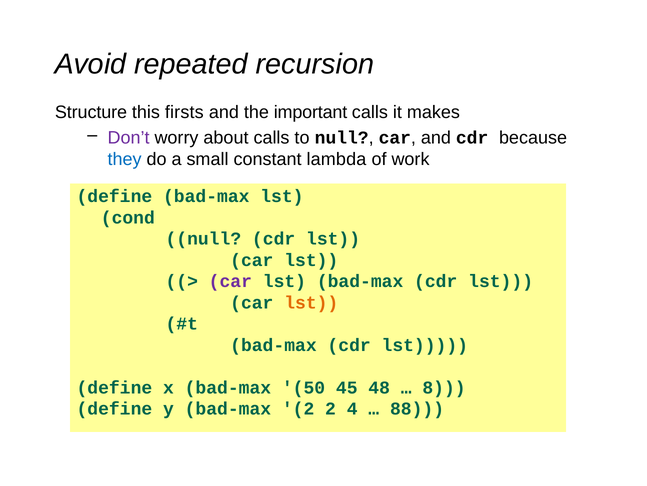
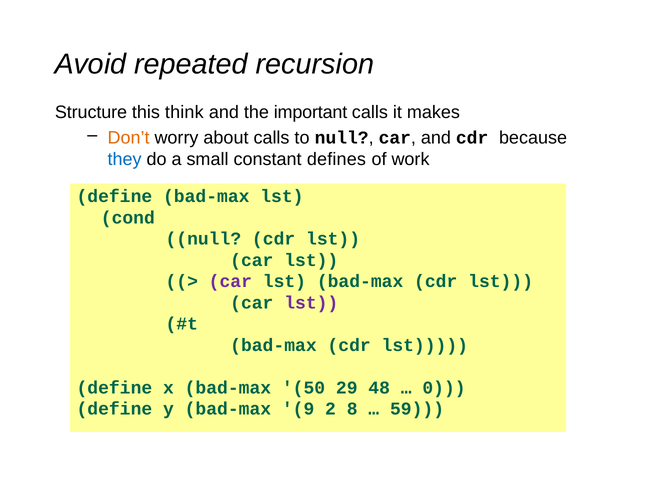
firsts: firsts -> think (184, 112)
Don’t colour: purple -> orange (129, 138)
lambda: lambda -> defines (336, 159)
lst colour: orange -> purple (311, 302)
45: 45 -> 29 (347, 387)
8: 8 -> 0 (444, 387)
bad-max 2: 2 -> 9 (298, 408)
4: 4 -> 8 (352, 408)
88: 88 -> 59 (417, 408)
